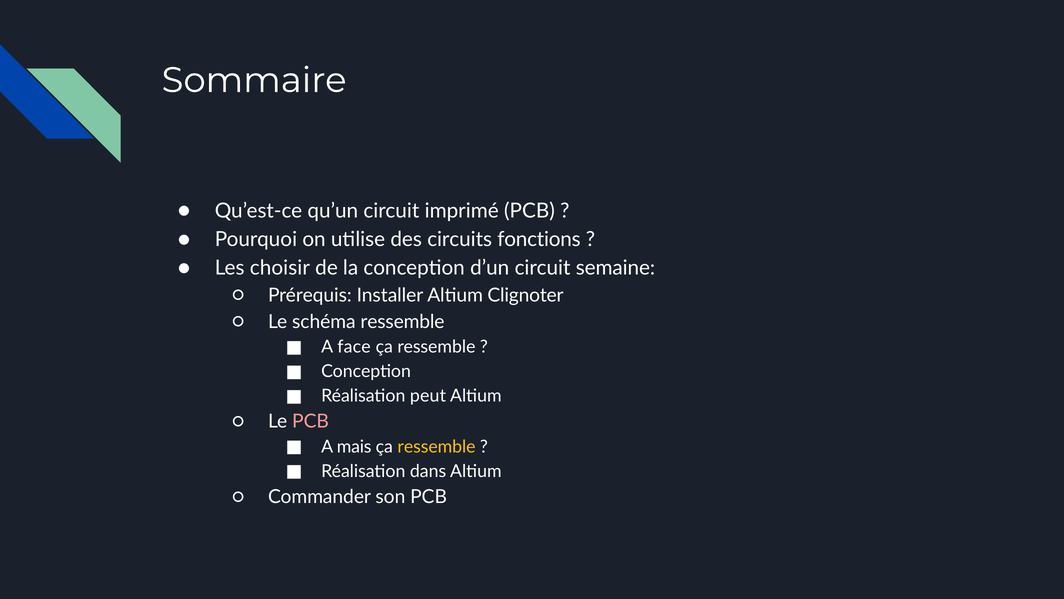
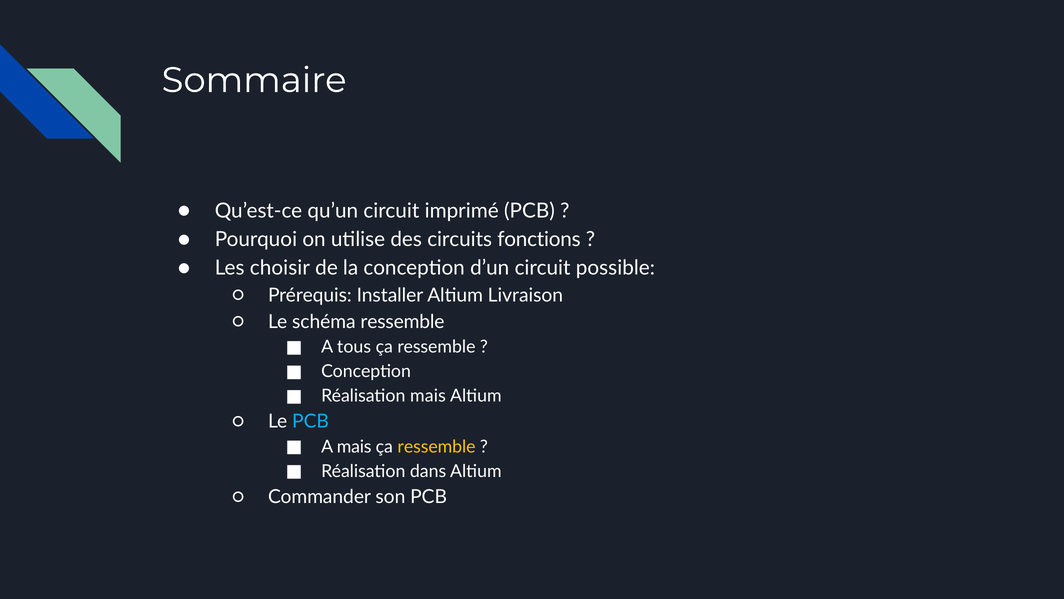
semaine: semaine -> possible (615, 268)
Clignoter: Clignoter -> Livraison (525, 295)
face: face -> tous (354, 347)
Réalisation peut: peut -> mais (428, 396)
PCB colour: pink -> light blue (311, 421)
